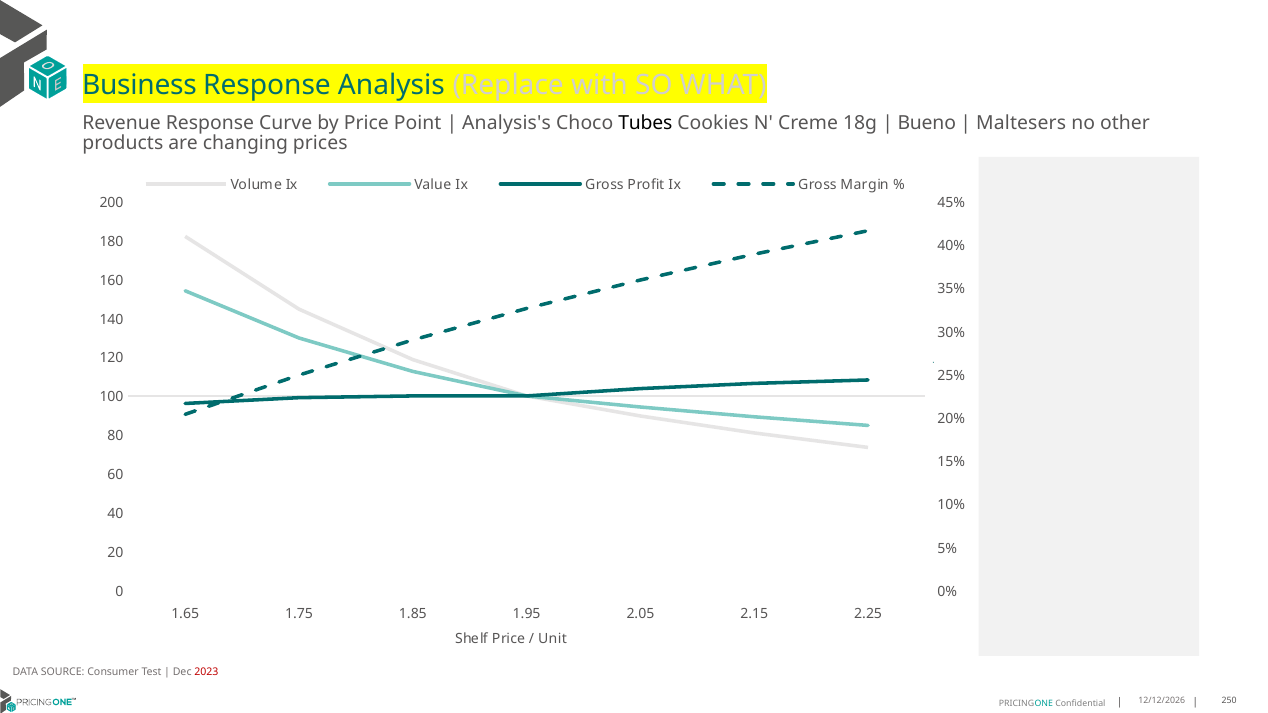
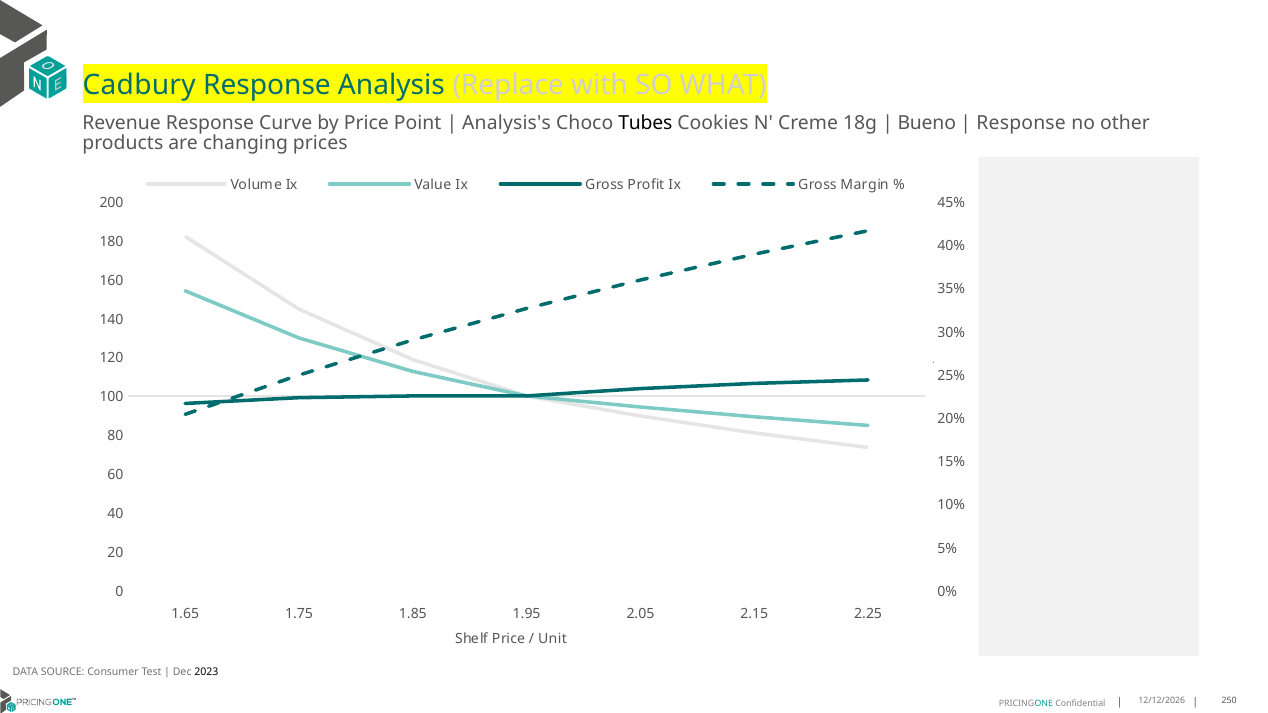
Business: Business -> Cadbury (139, 85)
Maltesers: Maltesers -> Response (1021, 123)
2023 colour: red -> black (206, 672)
